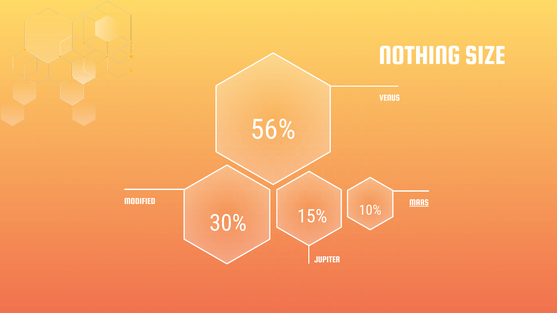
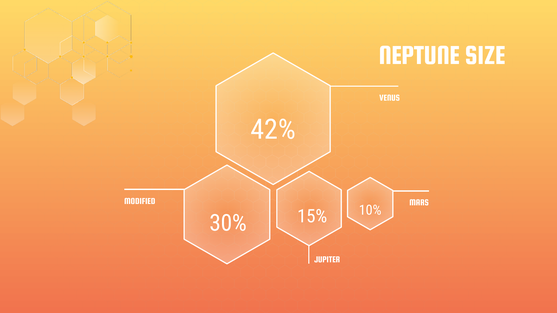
NOTHING: NOTHING -> NEPTUNE (419, 55)
56%: 56% -> 42% (273, 130)
MARS underline: present -> none (419, 203)
